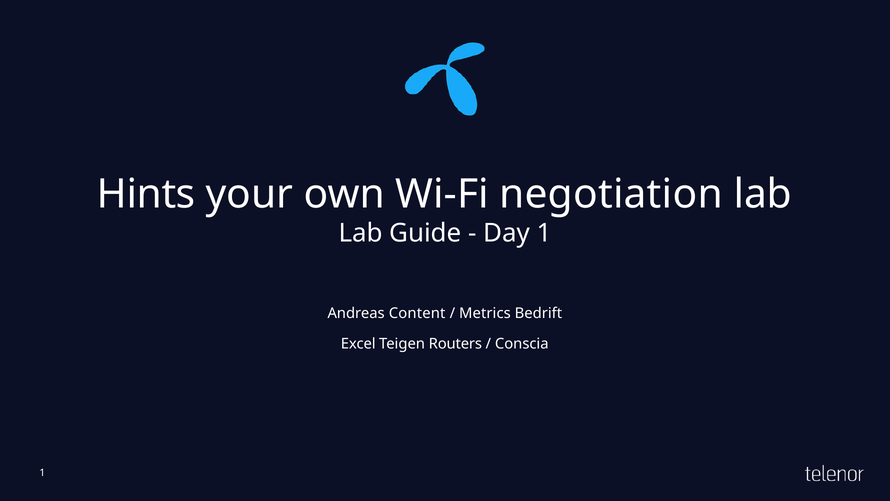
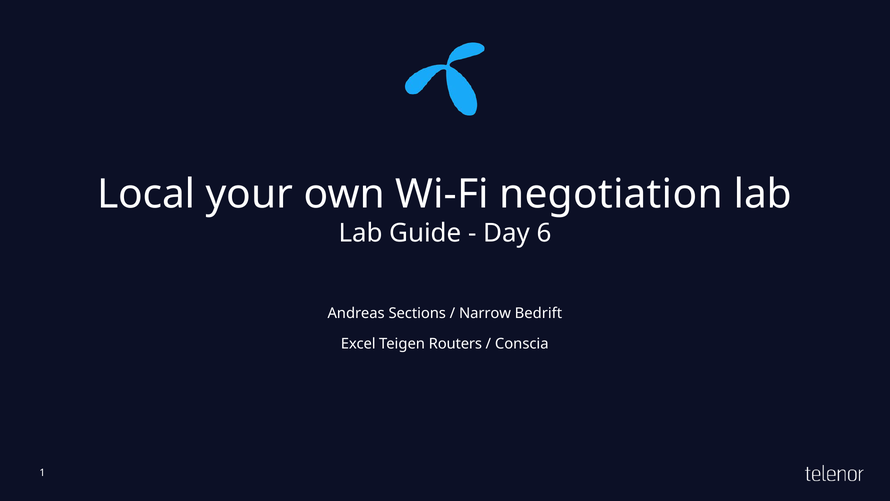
Hints: Hints -> Local (146, 194)
Day 1: 1 -> 6 (544, 233)
Content: Content -> Sections (417, 313)
Metrics: Metrics -> Narrow (485, 313)
